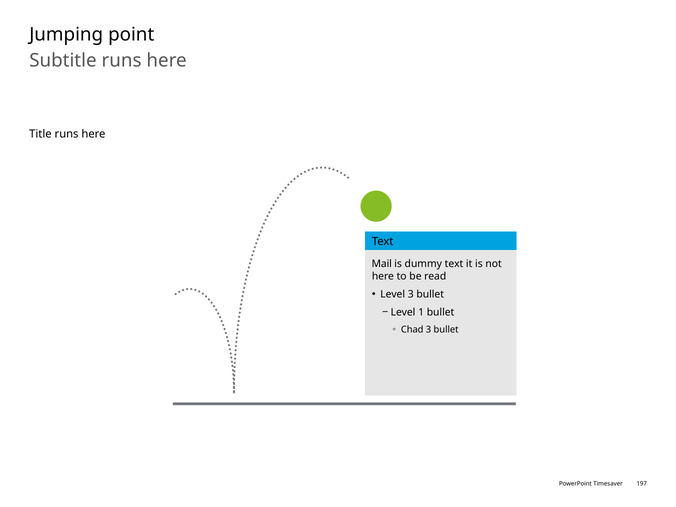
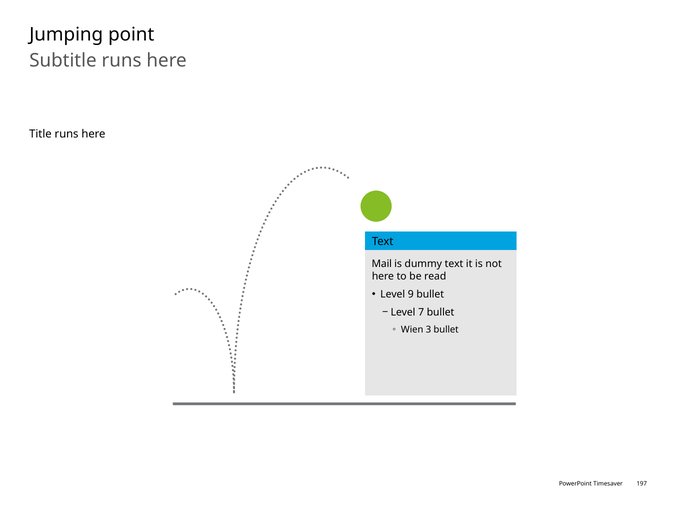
Level 3: 3 -> 9 (411, 294)
1: 1 -> 7 (421, 312)
Chad: Chad -> Wien (412, 330)
